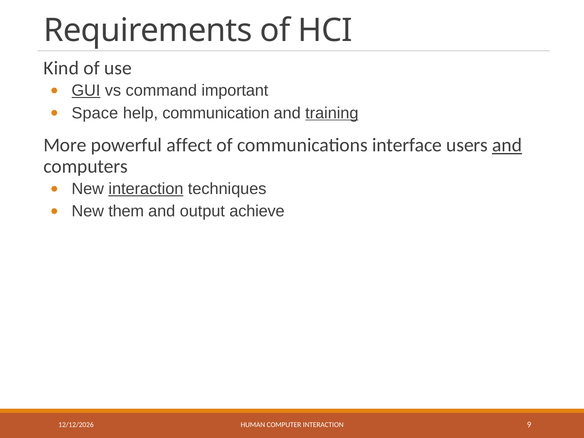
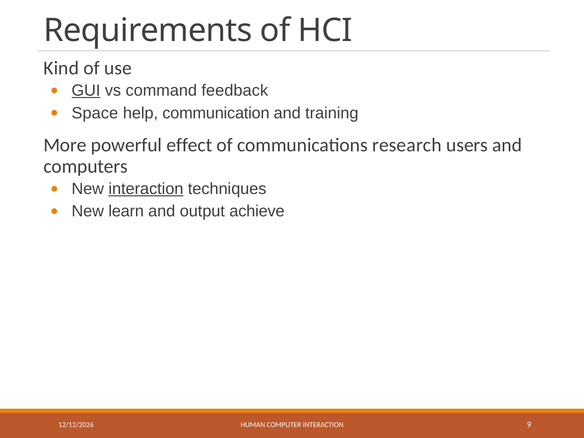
important: important -> feedback (235, 91)
training underline: present -> none (332, 113)
affect: affect -> effect (189, 145)
interface: interface -> research (407, 145)
and underline: present -> none (507, 145)
them: them -> learn (126, 211)
